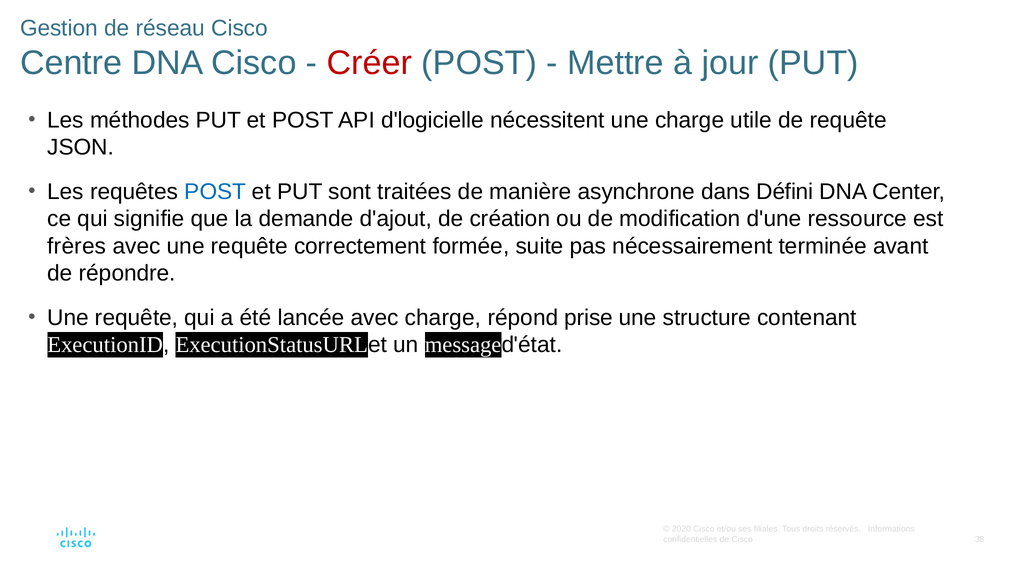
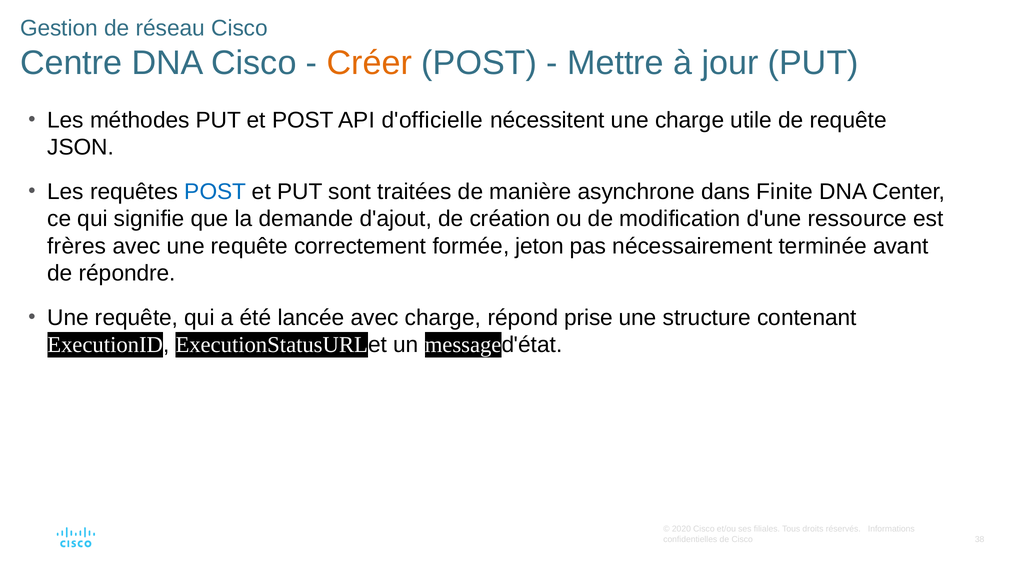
Créer colour: red -> orange (369, 63)
d'logicielle: d'logicielle -> d'officielle (432, 120)
Défini: Défini -> Finite (785, 192)
suite: suite -> jeton (540, 246)
